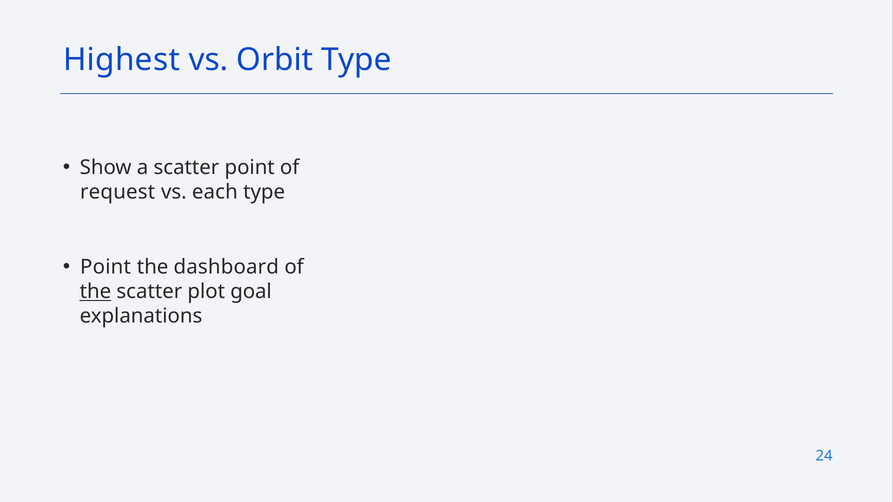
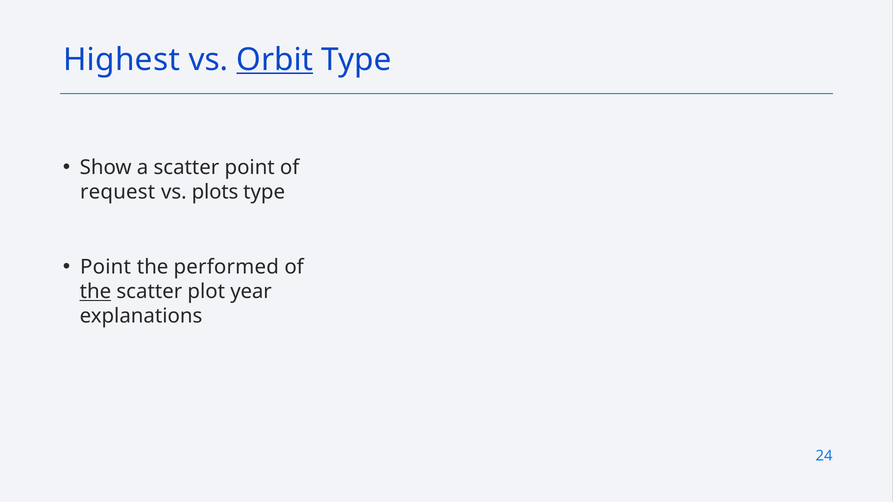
Orbit underline: none -> present (275, 60)
each: each -> plots (215, 192)
dashboard: dashboard -> performed (226, 267)
goal: goal -> year (251, 292)
